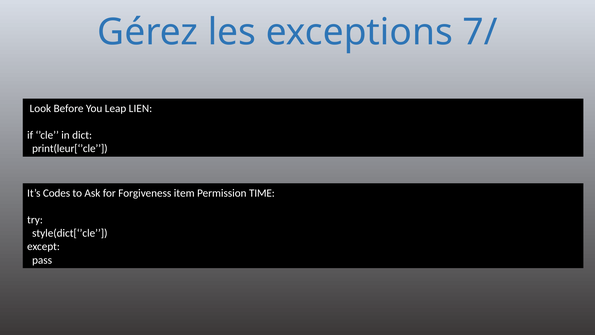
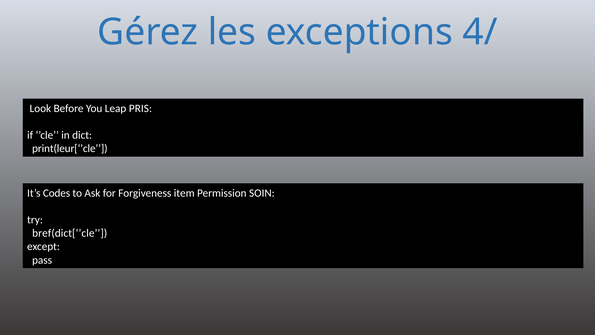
7/: 7/ -> 4/ (480, 32)
LIEN: LIEN -> PRIS (140, 108)
TIME: TIME -> SOIN (262, 193)
style(dict[‘’cle: style(dict[‘’cle -> bref(dict[‘’cle (70, 233)
